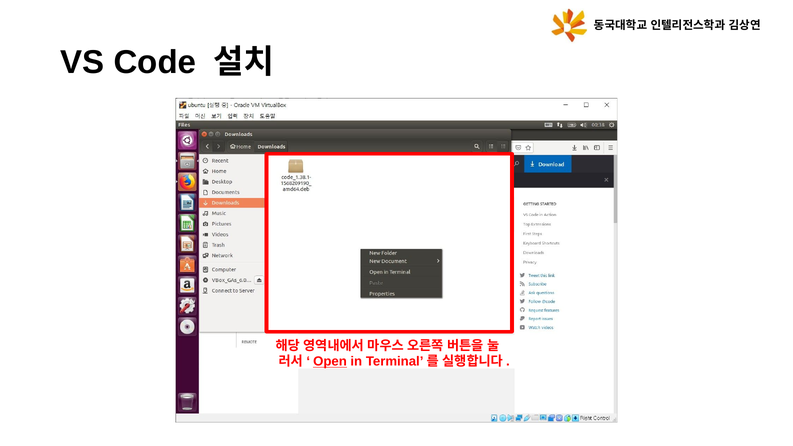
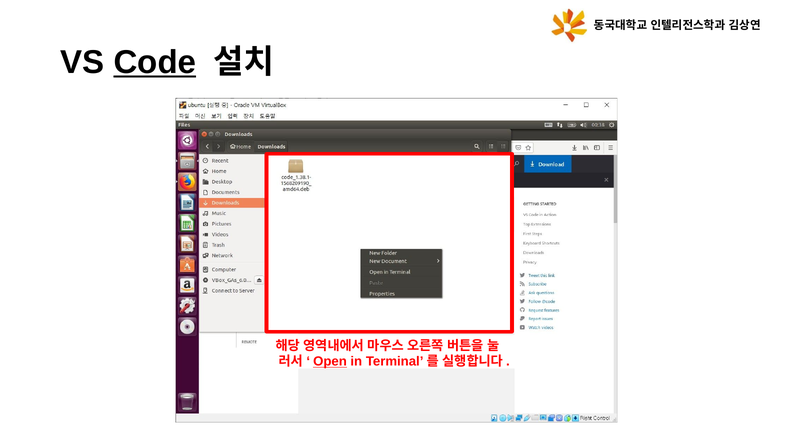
Code underline: none -> present (155, 62)
